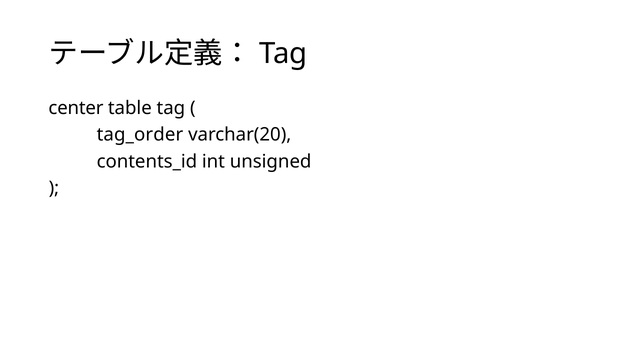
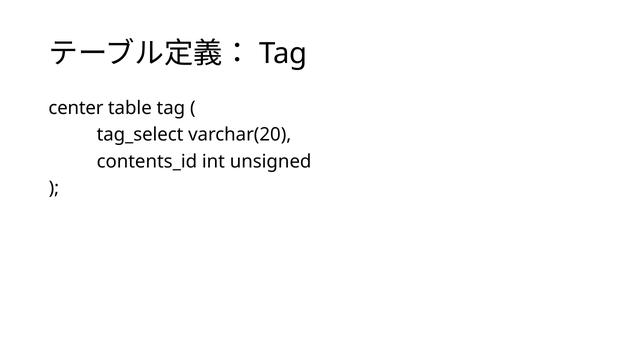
tag_order: tag_order -> tag_select (140, 135)
